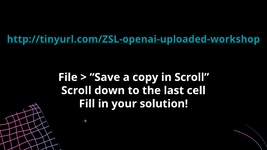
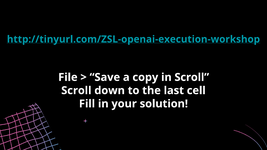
http://tinyurl.com/ZSL-openai-uploaded-workshop: http://tinyurl.com/ZSL-openai-uploaded-workshop -> http://tinyurl.com/ZSL-openai-execution-workshop (133, 39)
